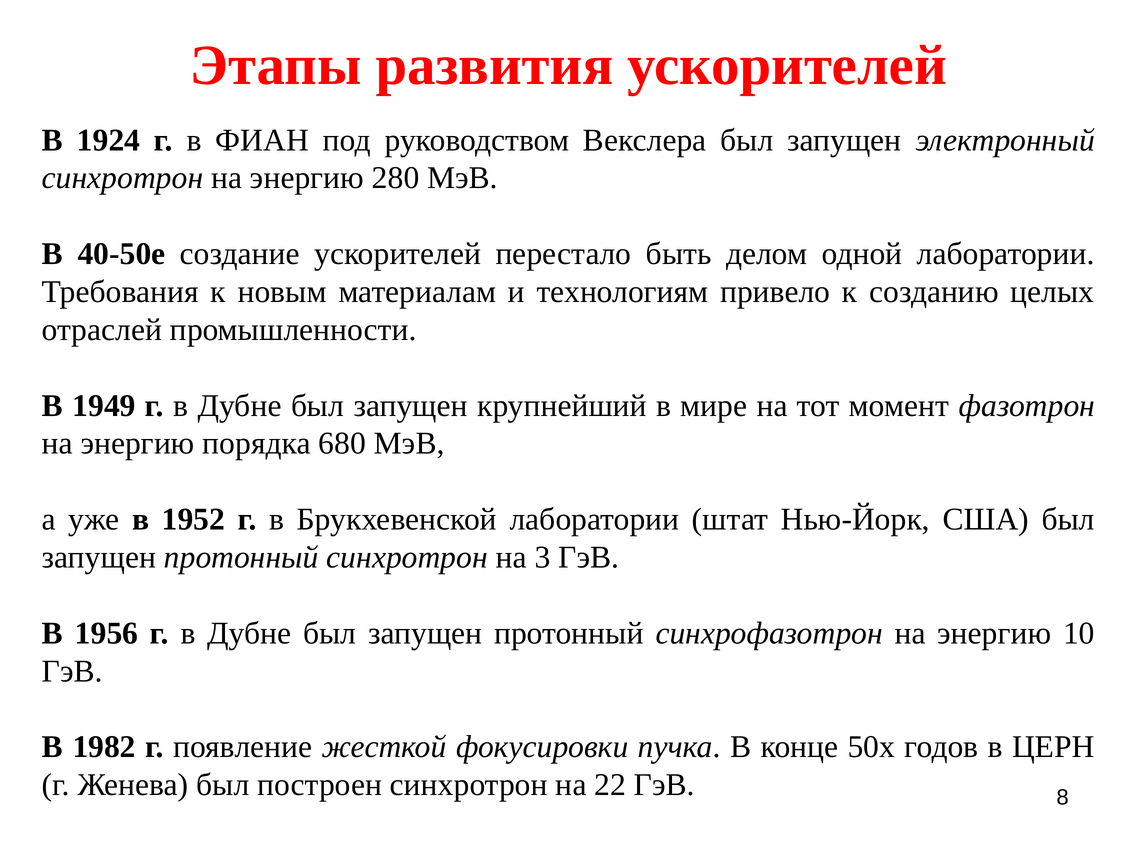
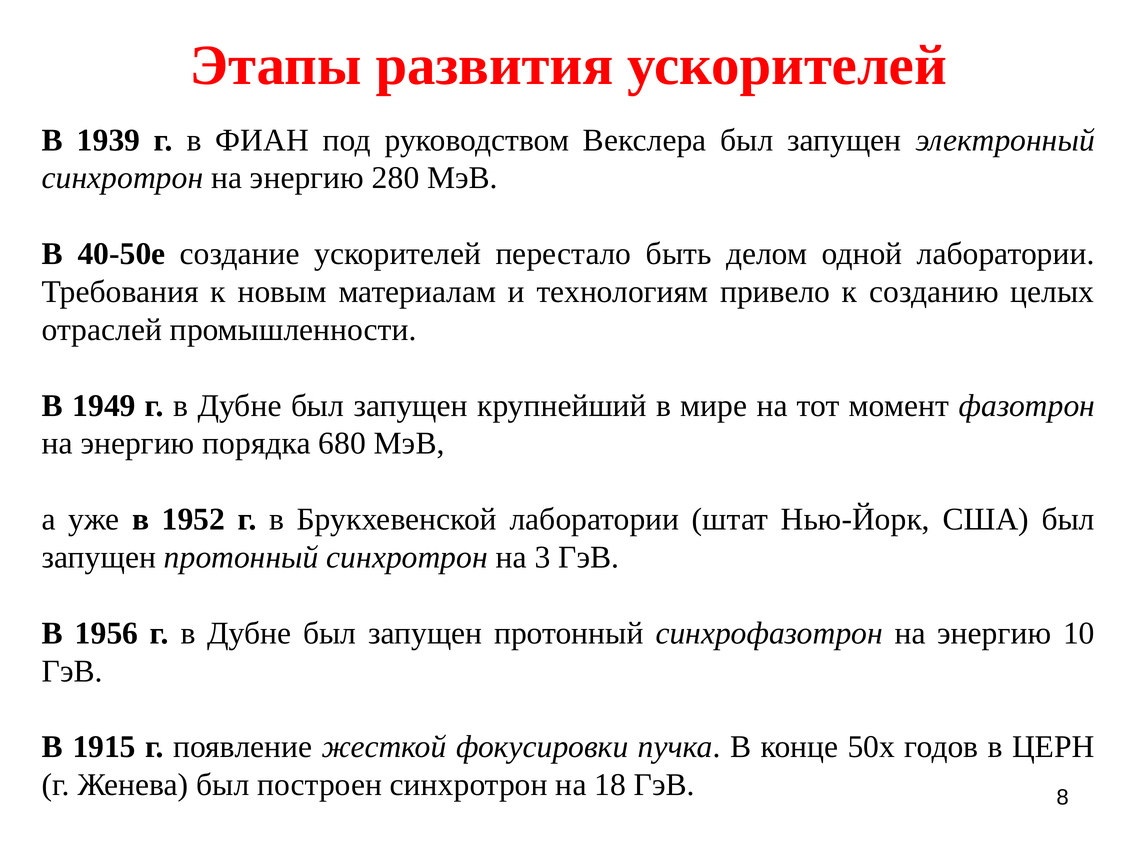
1924: 1924 -> 1939 (109, 140)
1982: 1982 -> 1915 (104, 747)
22: 22 -> 18 (610, 785)
